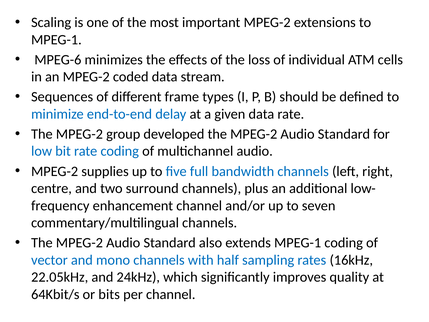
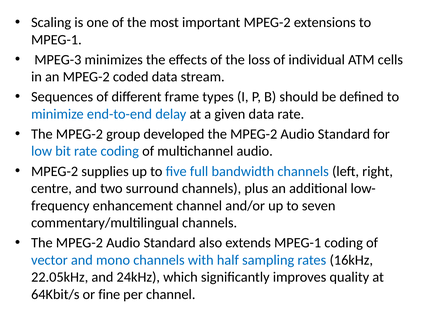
MPEG-6: MPEG-6 -> MPEG-3 (58, 60)
bits: bits -> fine (109, 294)
